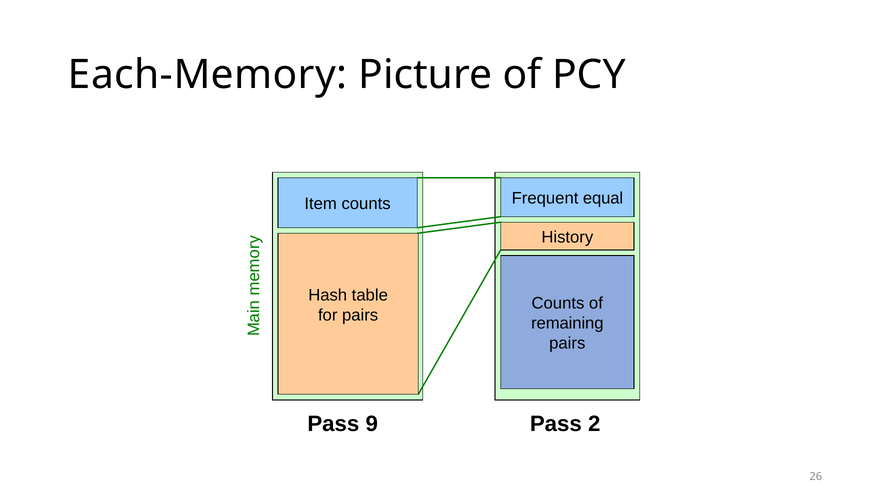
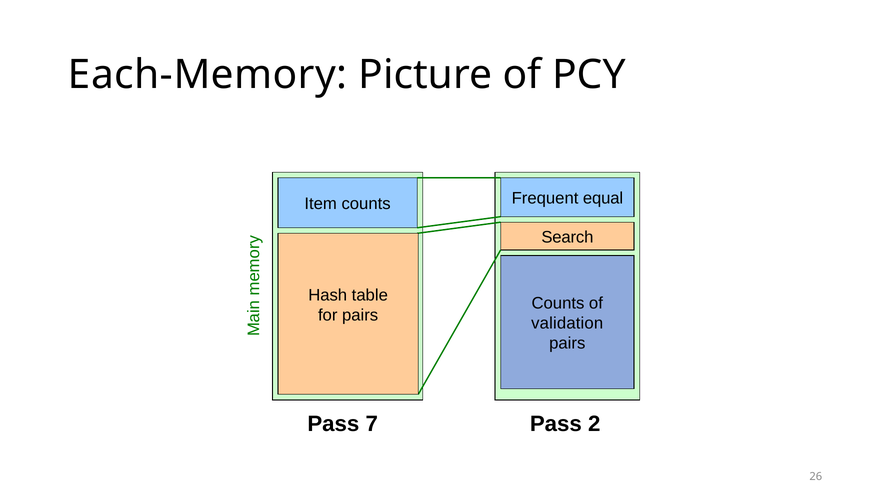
History: History -> Search (567, 238)
remaining: remaining -> validation (567, 324)
9: 9 -> 7 (372, 424)
